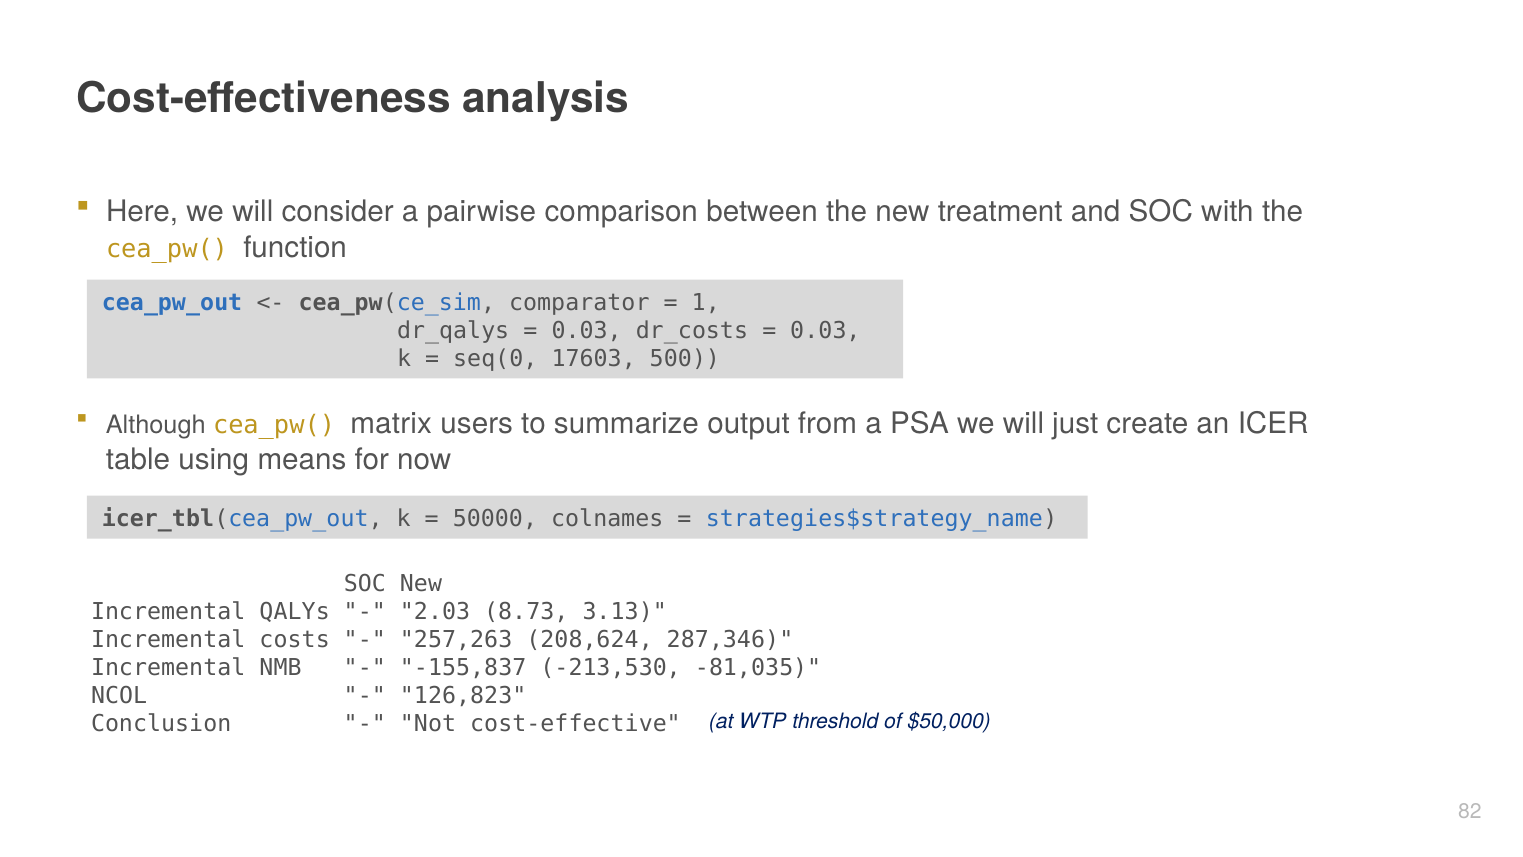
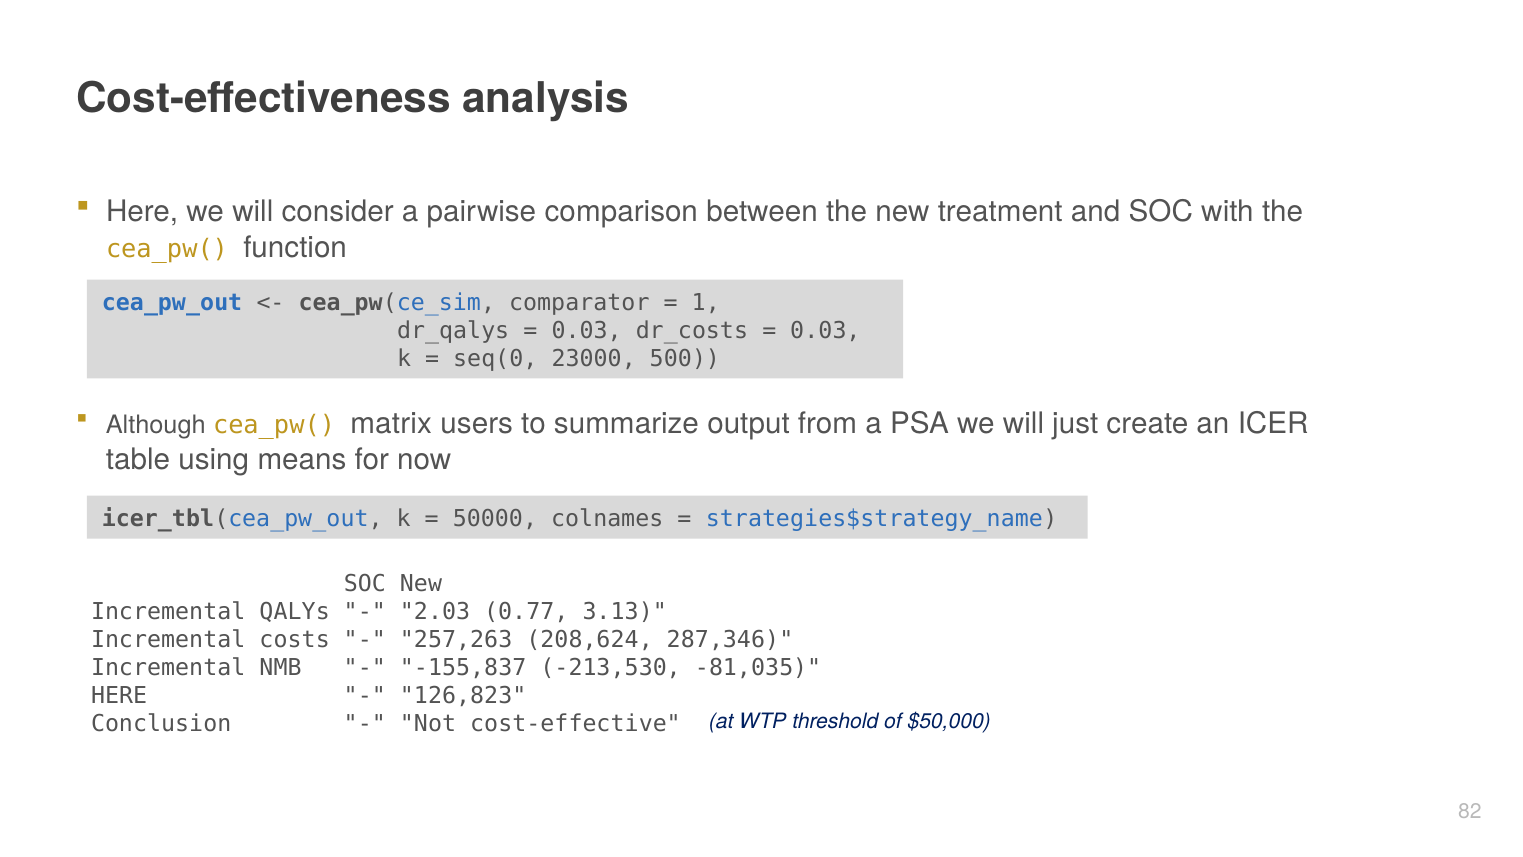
17603: 17603 -> 23000 (594, 359)
8.73: 8.73 -> 0.77 (526, 612)
NCOL: NCOL -> HERE (119, 696)
